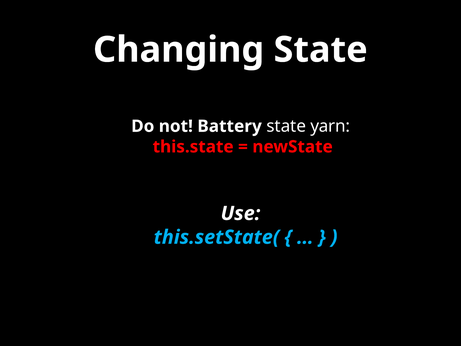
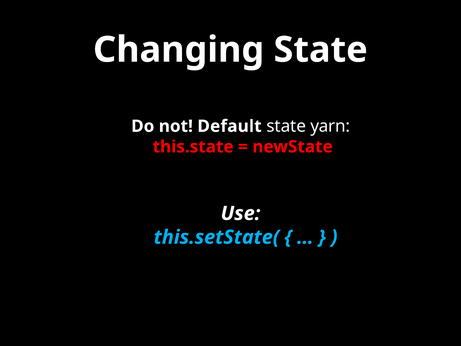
Battery: Battery -> Default (229, 126)
